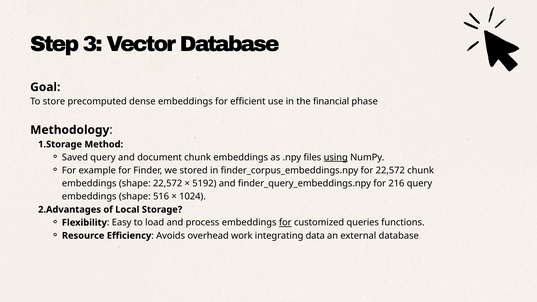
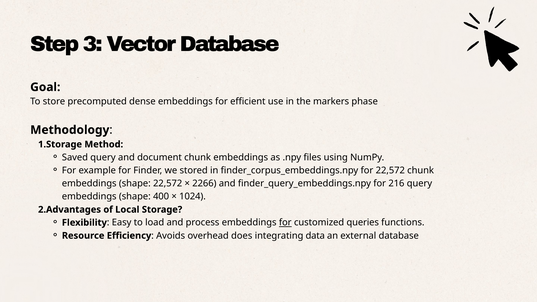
financial: financial -> markers (331, 102)
using underline: present -> none (336, 157)
5192: 5192 -> 2266 (204, 183)
516: 516 -> 400 (161, 197)
work: work -> does (242, 236)
